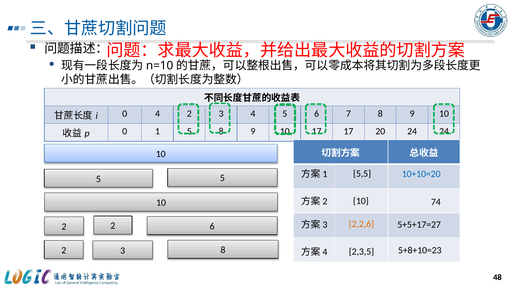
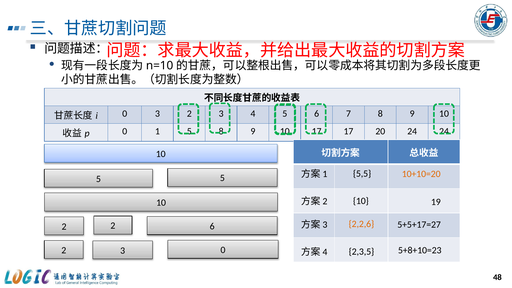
0 4: 4 -> 3 (157, 114)
10+10=20 colour: blue -> orange (421, 174)
74: 74 -> 19 (436, 202)
3 8: 8 -> 0 (223, 250)
